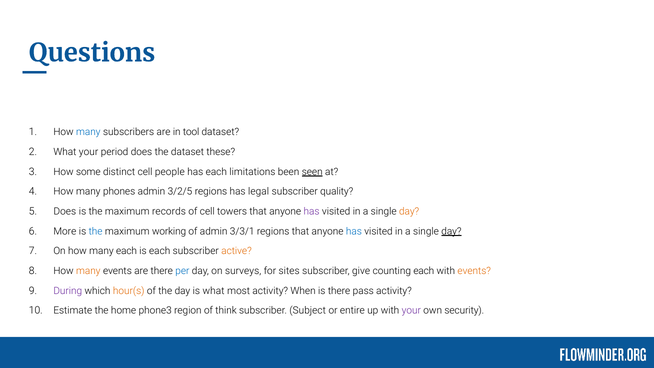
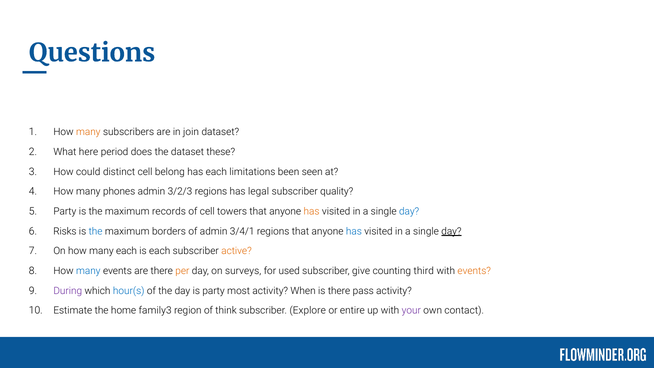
many colour: blue -> orange (88, 132)
tool: tool -> join (191, 132)
What your: your -> here (89, 152)
some: some -> could (88, 172)
people: people -> belong (170, 172)
seen underline: present -> none (312, 172)
3/2/5: 3/2/5 -> 3/2/3 (180, 192)
Does: Does -> Party (65, 211)
has colour: purple -> orange (312, 211)
day colour: orange -> blue (409, 211)
More: More -> Risks (65, 231)
working: working -> borders (169, 231)
3/3/1: 3/3/1 -> 3/4/1 (242, 231)
many colour: orange -> blue (88, 271)
per colour: blue -> orange (182, 271)
sites: sites -> used (289, 271)
counting each: each -> third (424, 271)
hour(s colour: orange -> blue (129, 291)
is what: what -> party (214, 291)
phone3: phone3 -> family3 (155, 310)
Subject: Subject -> Explore (308, 310)
security: security -> contact (464, 310)
